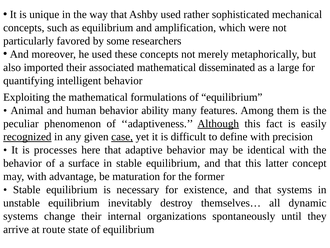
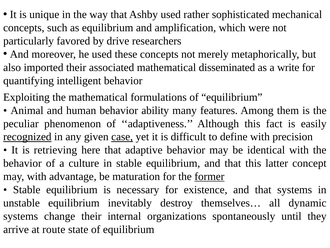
some: some -> drive (118, 41)
large: large -> write (288, 67)
Although underline: present -> none (218, 123)
processes: processes -> retrieving (55, 150)
surface: surface -> culture (84, 163)
former underline: none -> present (209, 176)
